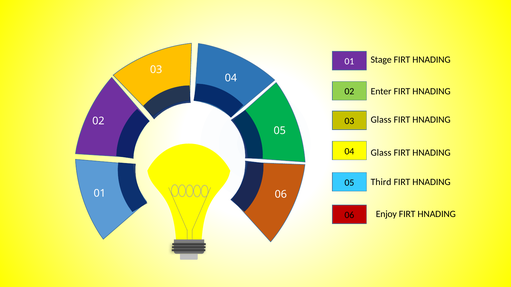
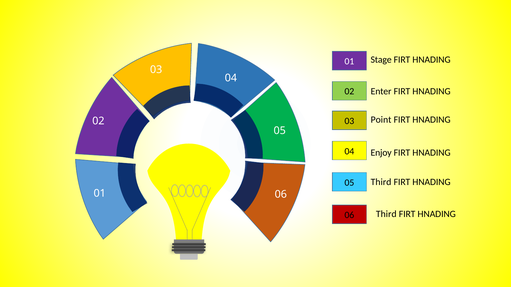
Glass: Glass -> Point (381, 120)
Glass: Glass -> Enjoy (381, 153)
Enjoy: Enjoy -> Third (386, 214)
